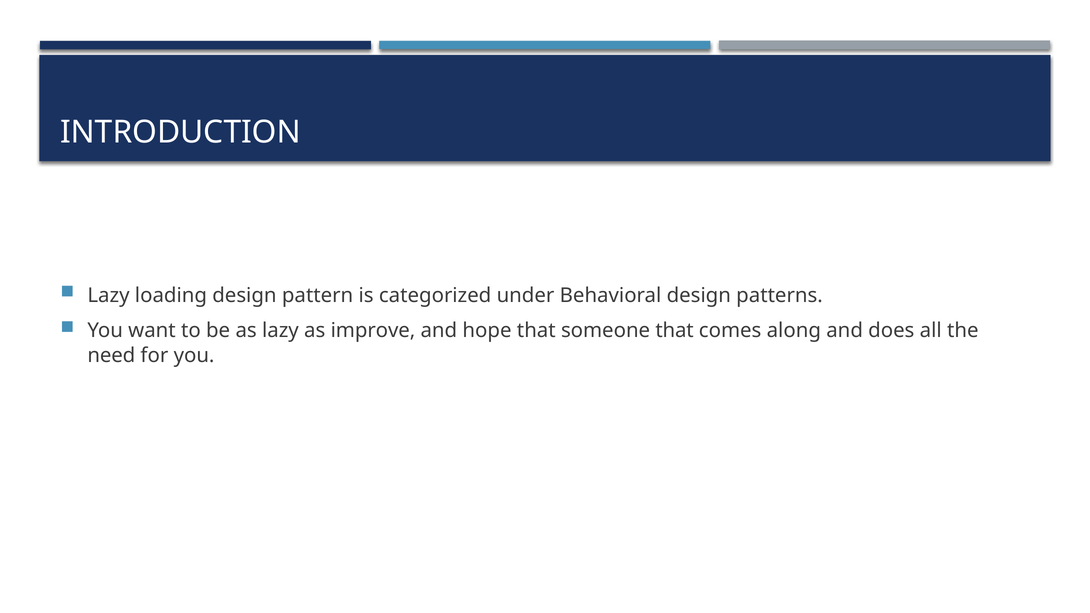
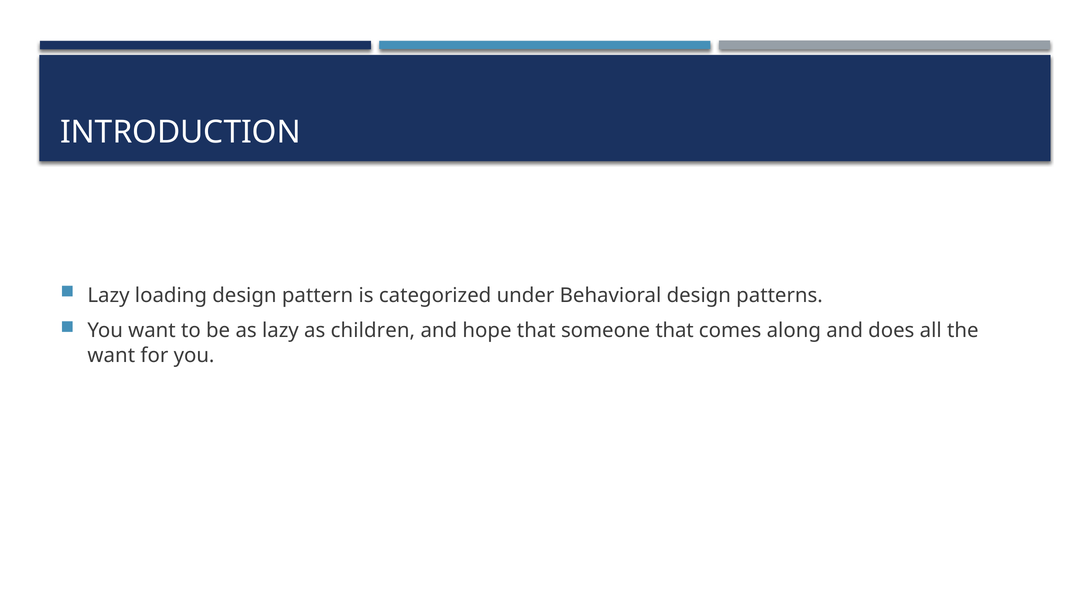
improve: improve -> children (373, 331)
need: need -> want (111, 355)
